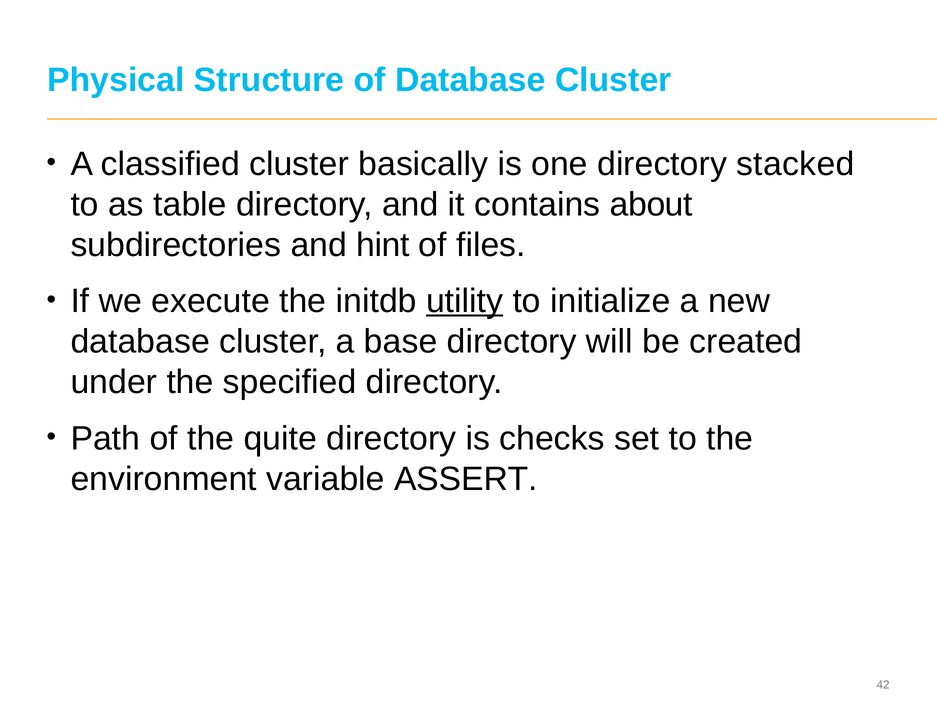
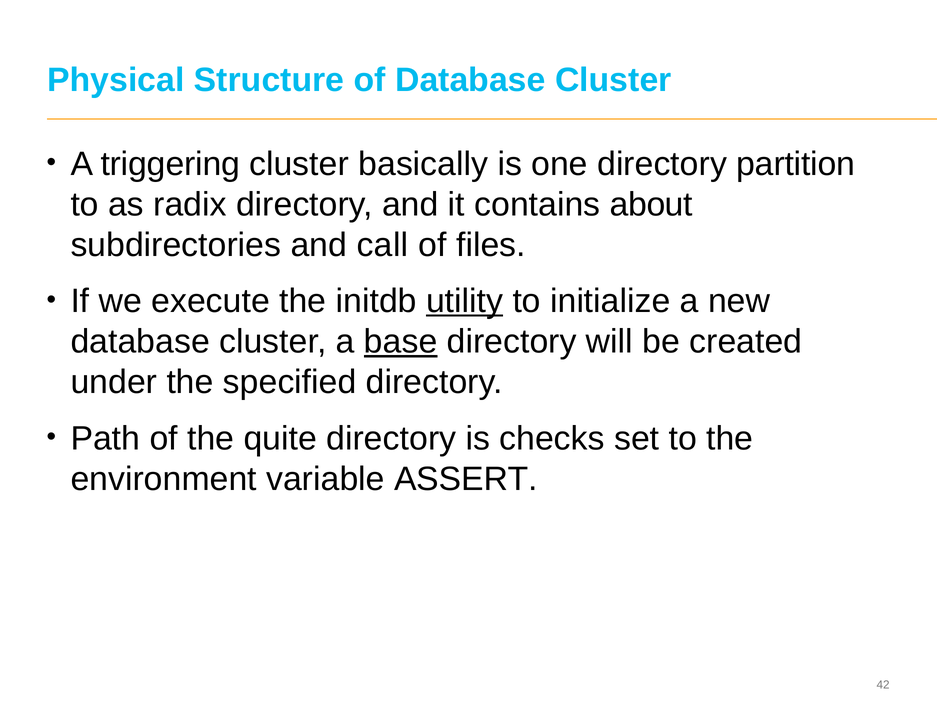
classified: classified -> triggering (170, 164)
stacked: stacked -> partition (796, 164)
table: table -> radix (190, 205)
hint: hint -> call (383, 245)
base underline: none -> present (401, 342)
